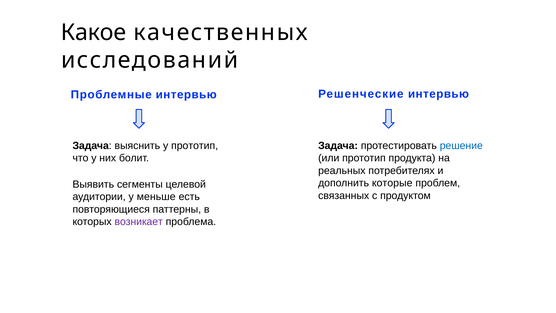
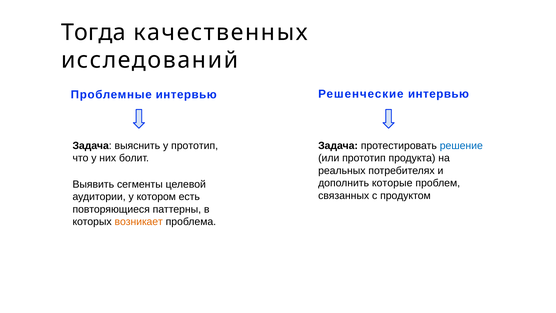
Какое: Какое -> Тогда (93, 32)
меньше: меньше -> котором (156, 197)
возникает colour: purple -> orange (139, 222)
